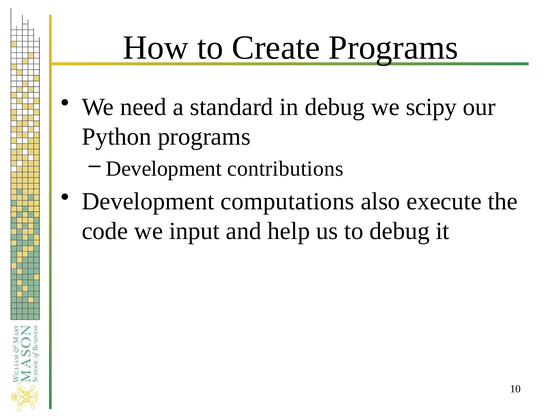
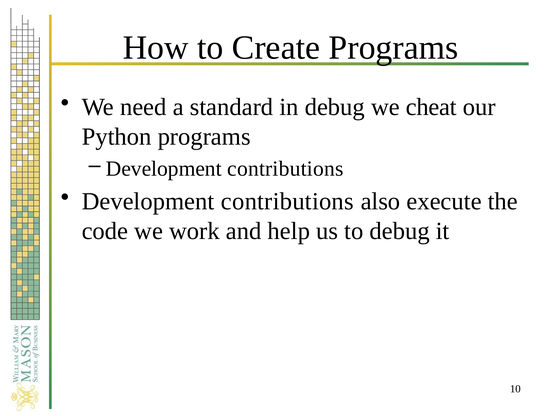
scipy: scipy -> cheat (431, 107)
computations: computations -> contributions (287, 201)
input: input -> work (194, 231)
